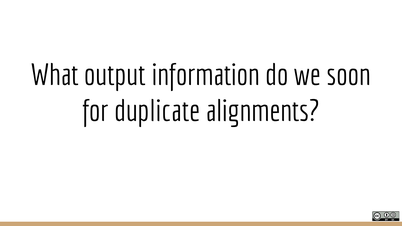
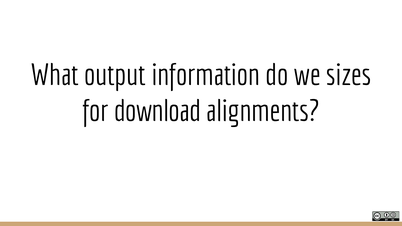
soon: soon -> sizes (349, 75)
duplicate: duplicate -> download (158, 111)
